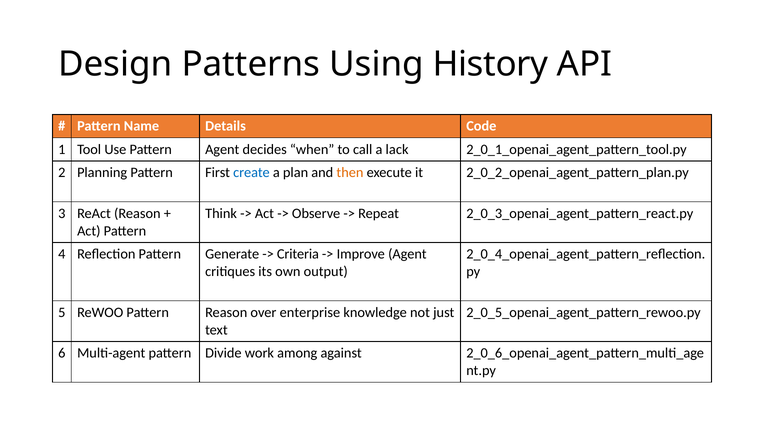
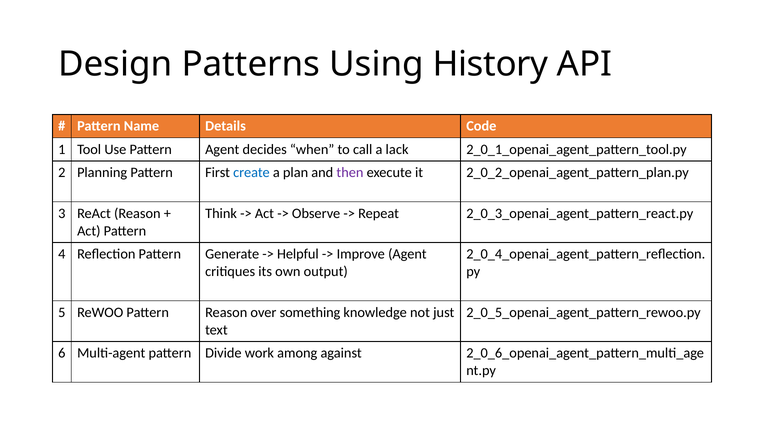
then colour: orange -> purple (350, 173)
Criteria: Criteria -> Helpful (298, 254)
enterprise: enterprise -> something (310, 312)
